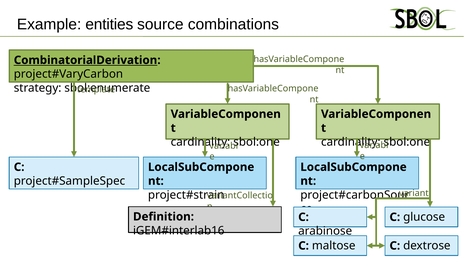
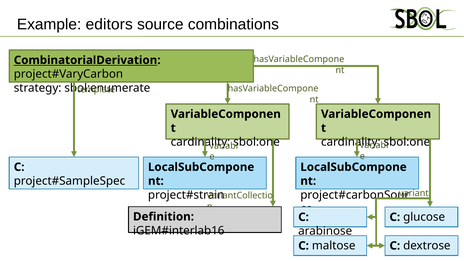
entities: entities -> editors (109, 25)
